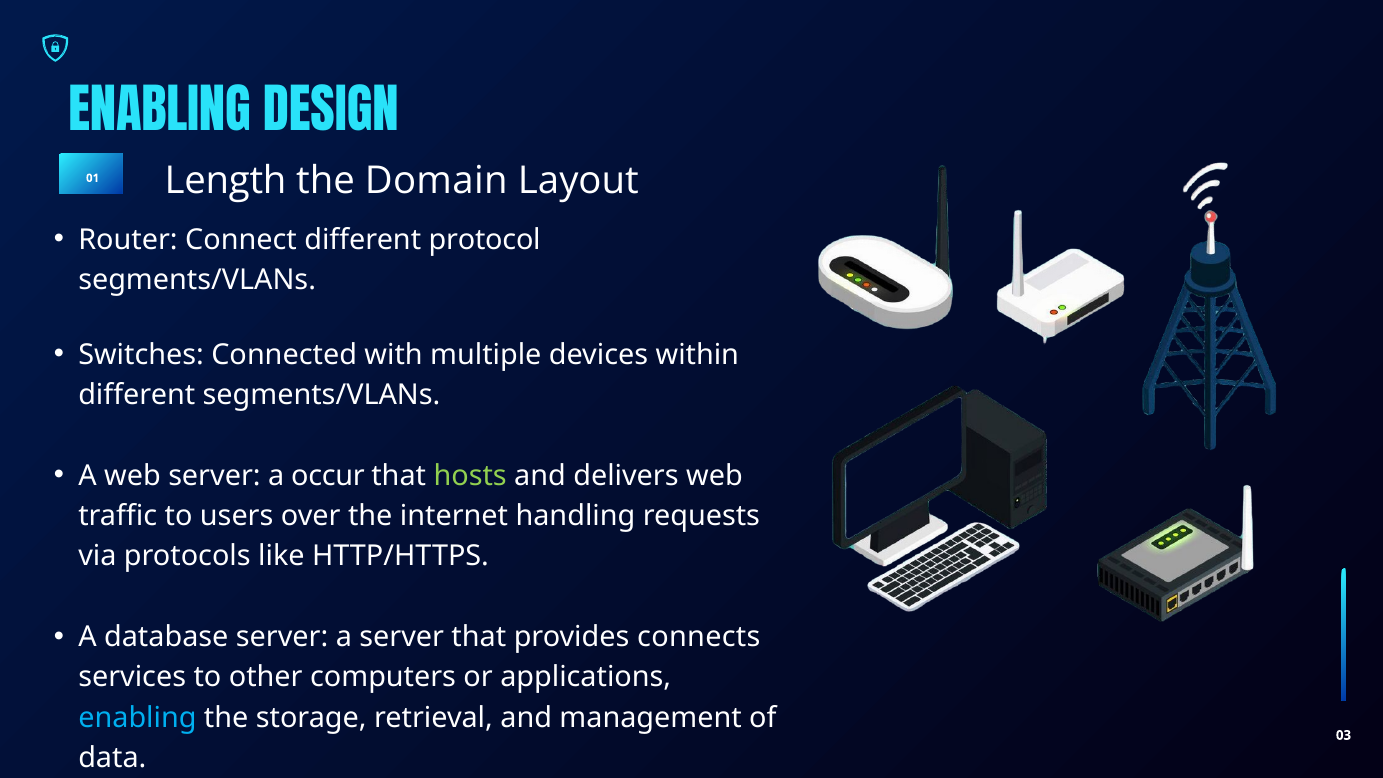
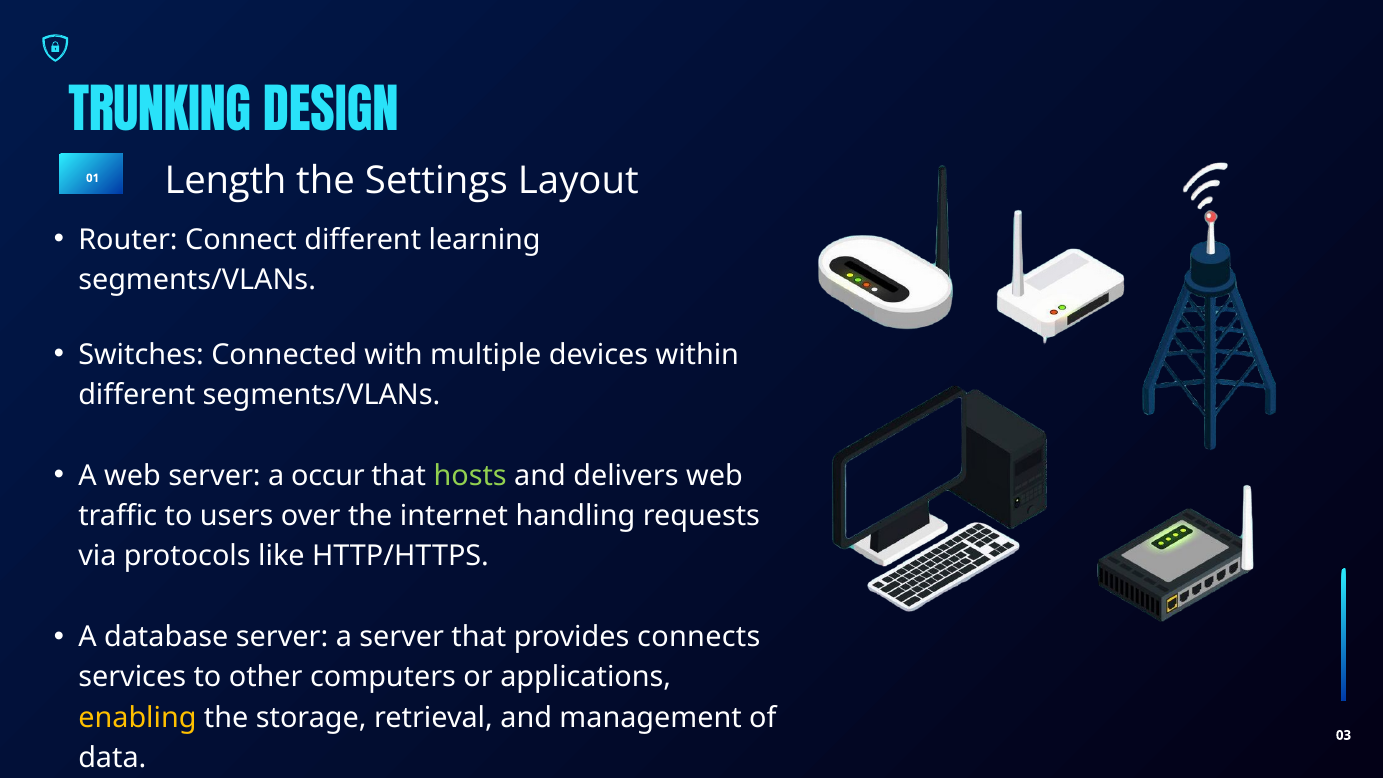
ENABLING: ENABLING -> TRUNKING (160, 113)
Domain: Domain -> Settings (436, 181)
protocol: protocol -> learning (485, 240)
enabling colour: light blue -> yellow (137, 718)
